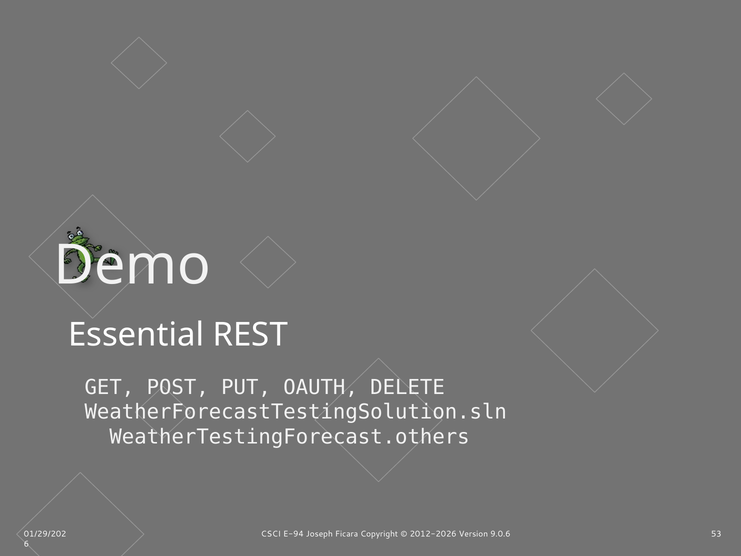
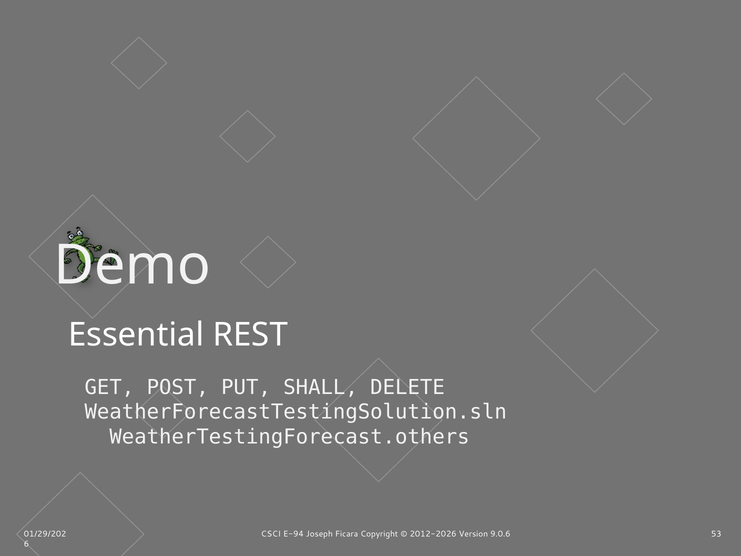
OAUTH: OAUTH -> SHALL (321, 387)
